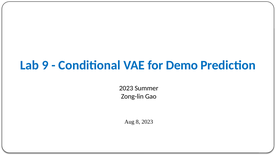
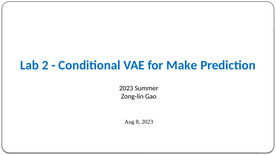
9: 9 -> 2 (45, 65)
Demo: Demo -> Make (182, 65)
